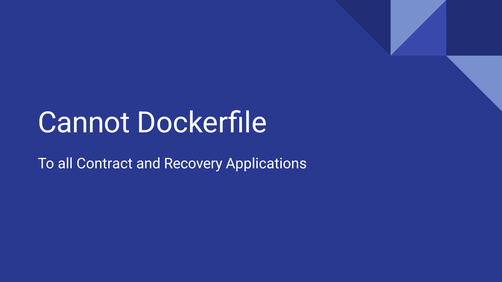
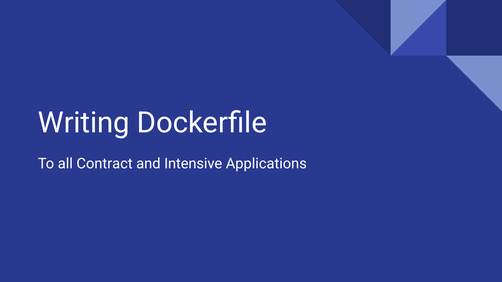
Cannot: Cannot -> Writing (84, 123)
Recovery: Recovery -> Intensive (193, 164)
